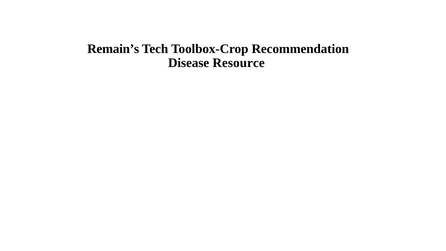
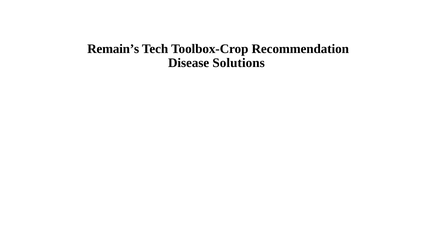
Resource: Resource -> Solutions (239, 63)
